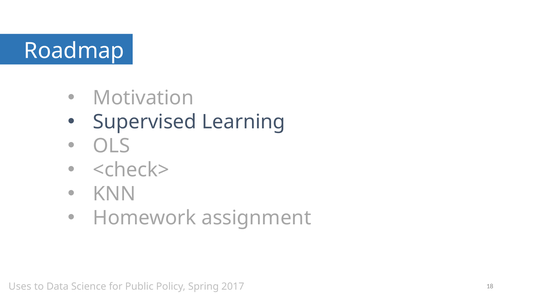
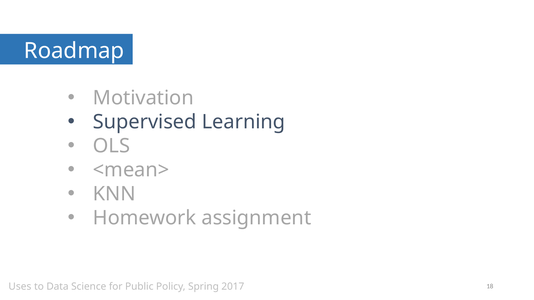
<check>: <check> -> <mean> (131, 170)
